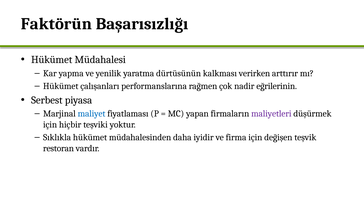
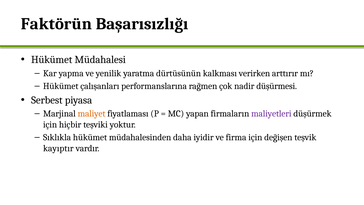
eğrilerinin: eğrilerinin -> düşürmesi (277, 86)
maliyet colour: blue -> orange (92, 114)
restoran: restoran -> kayıptır (58, 148)
